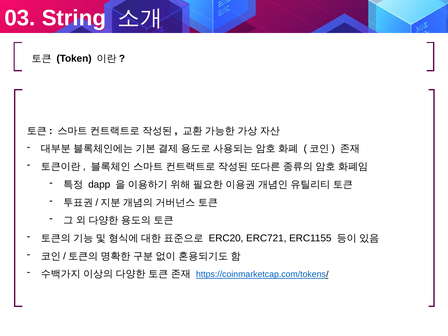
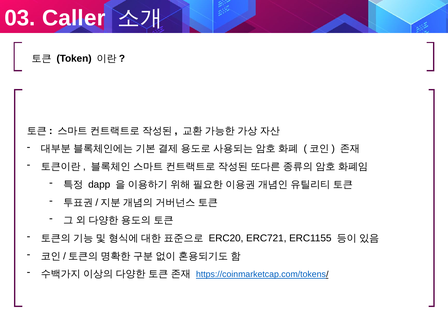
String: String -> Caller (74, 18)
